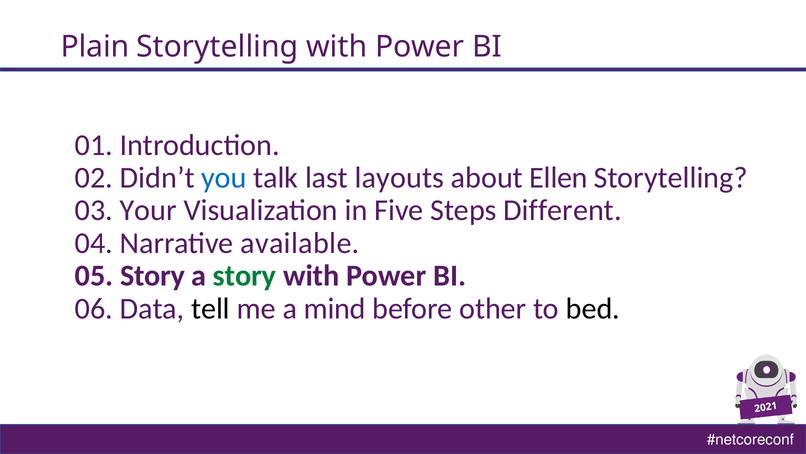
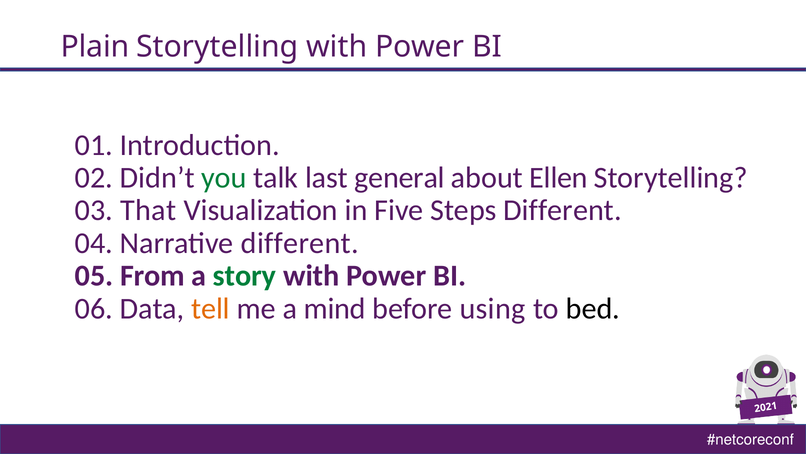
you colour: blue -> green (224, 177)
layouts: layouts -> general (400, 177)
Your: Your -> That (148, 210)
Narrative available: available -> different (300, 243)
05 Story: Story -> From (152, 275)
tell colour: black -> orange (210, 308)
other: other -> using (493, 308)
